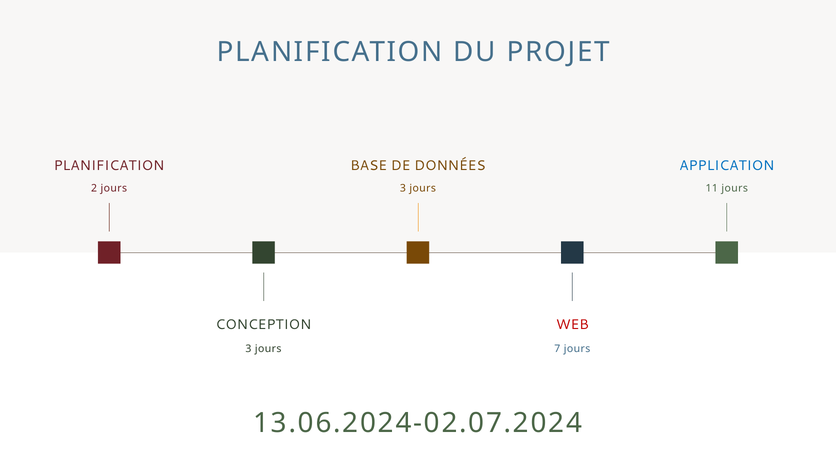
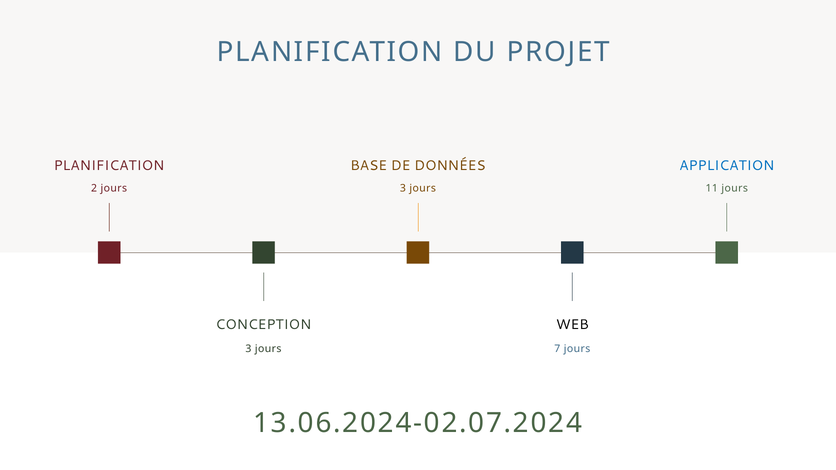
WEB colour: red -> black (572, 325)
